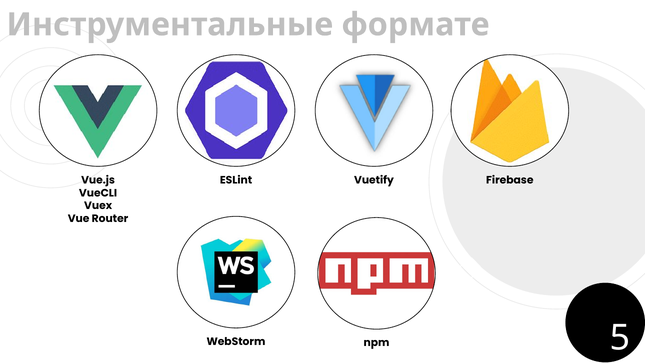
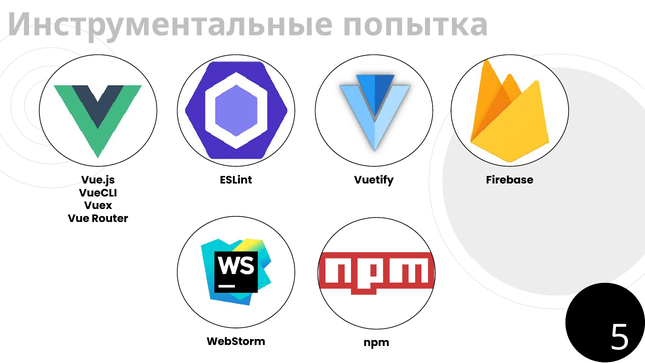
формате: формате -> попытка (415, 25)
